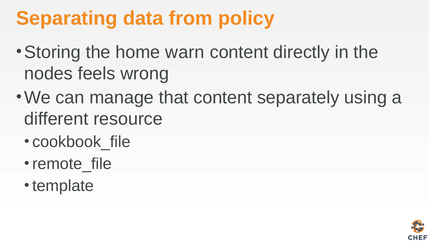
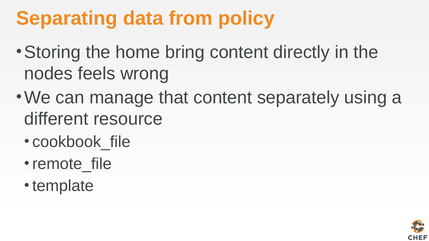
warn: warn -> bring (185, 52)
